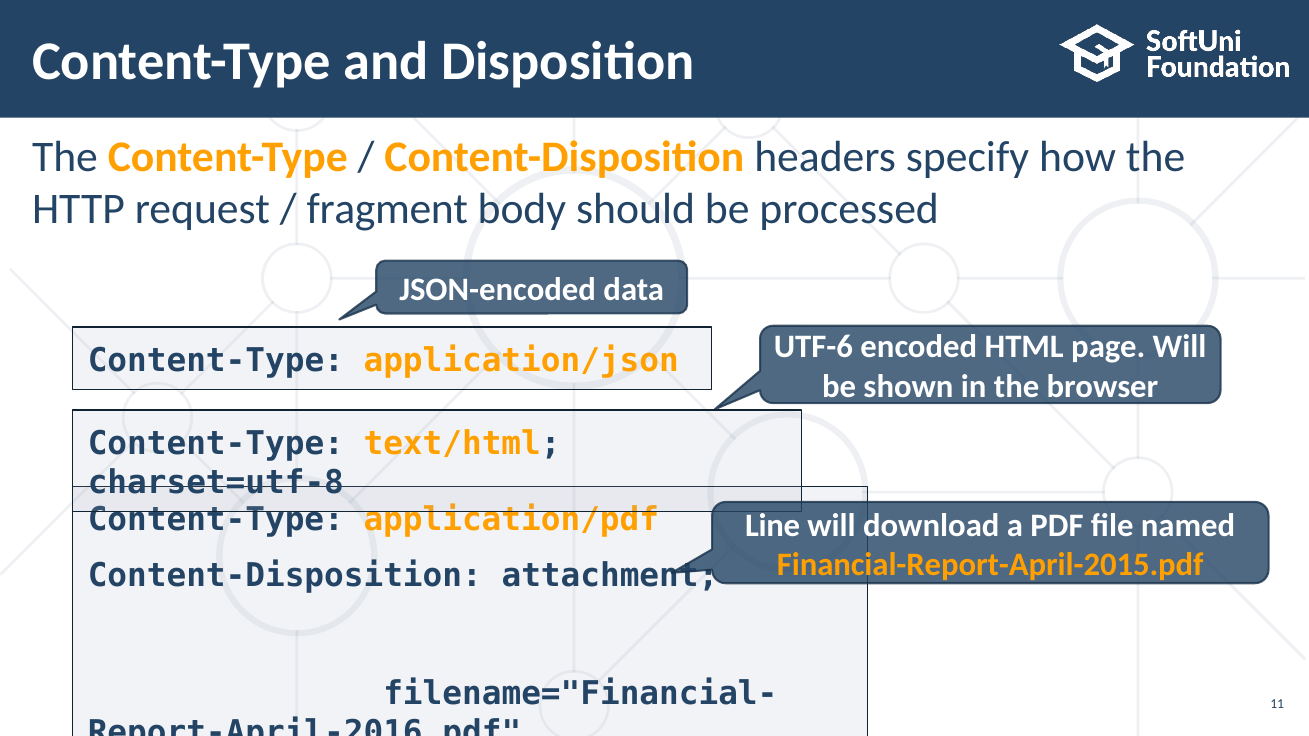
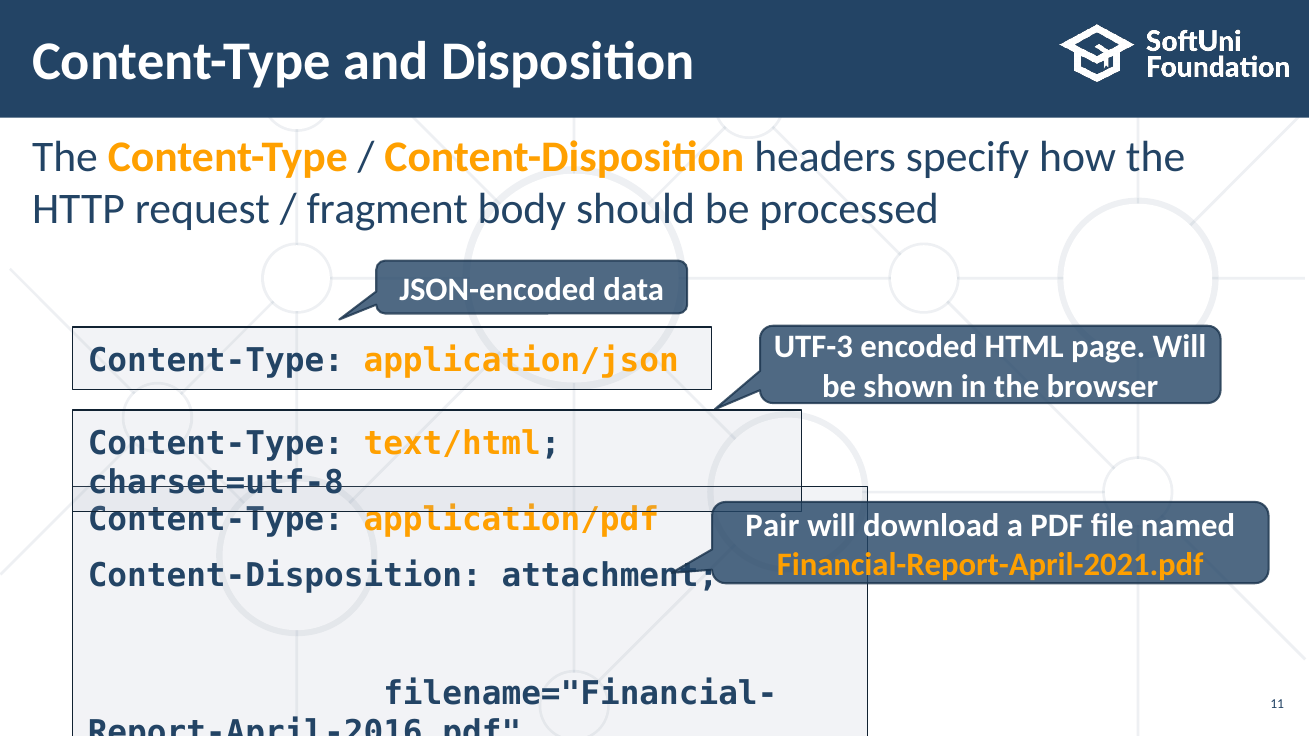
UTF-6: UTF-6 -> UTF-3 (813, 347)
Line: Line -> Pair (772, 526)
Financial-Report-April-2015.pdf: Financial-Report-April-2015.pdf -> Financial-Report-April-2021.pdf (990, 565)
